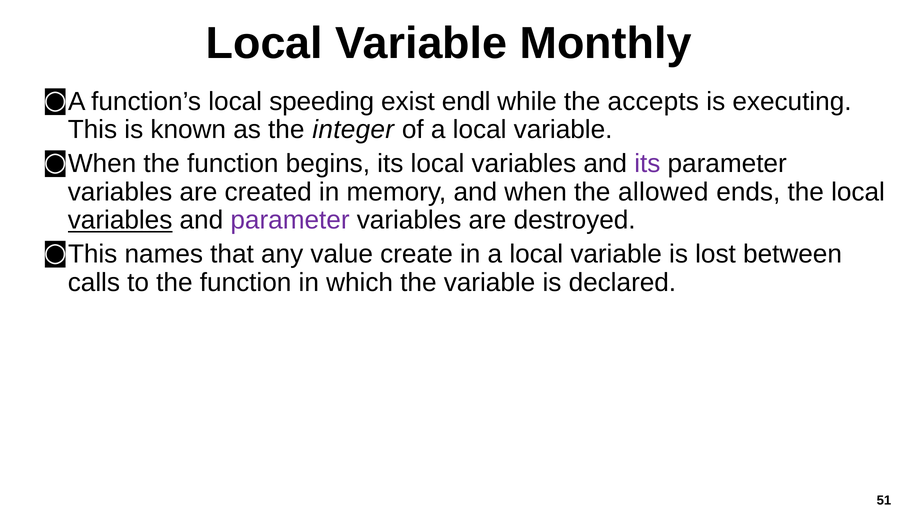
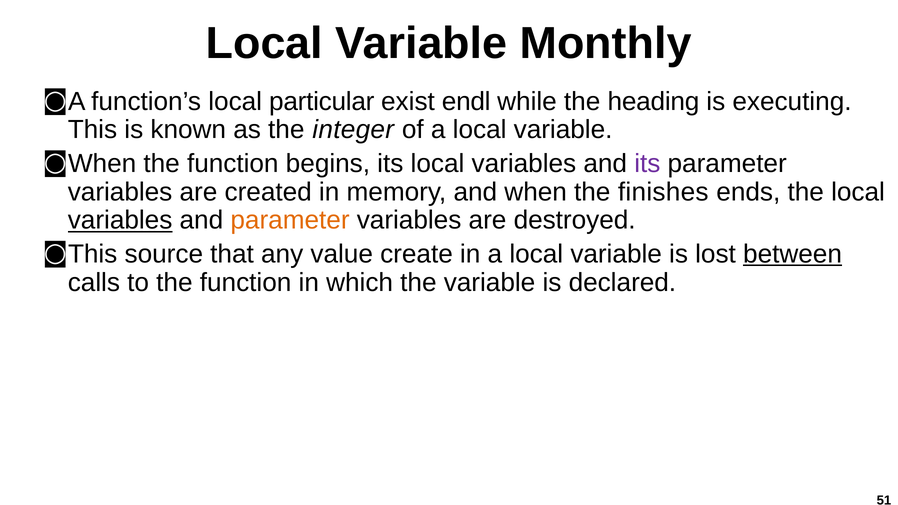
speeding: speeding -> particular (322, 102)
accepts: accepts -> heading (653, 102)
allowed: allowed -> finishes (663, 192)
parameter colour: purple -> orange (290, 220)
names: names -> source (164, 254)
between underline: none -> present (793, 254)
